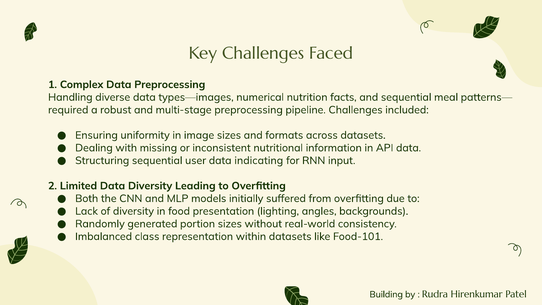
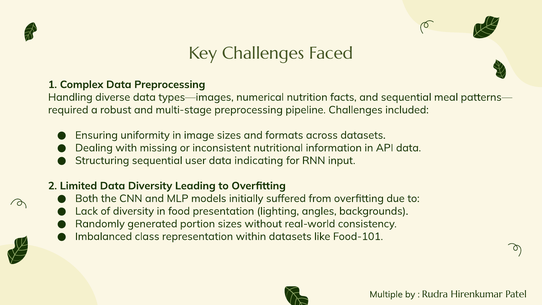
Building: Building -> Multiple (386, 294)
